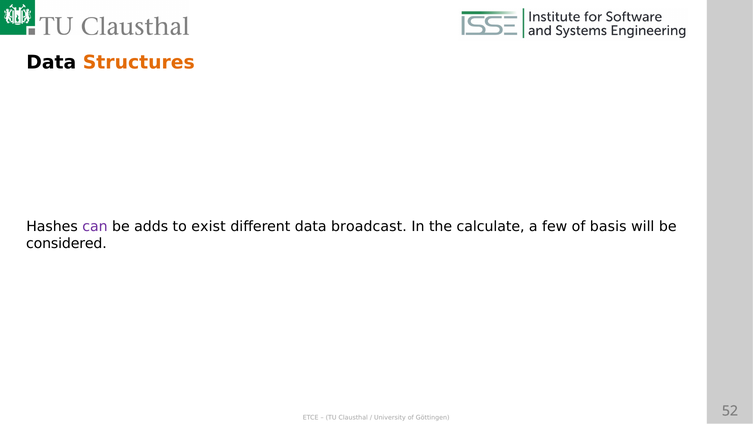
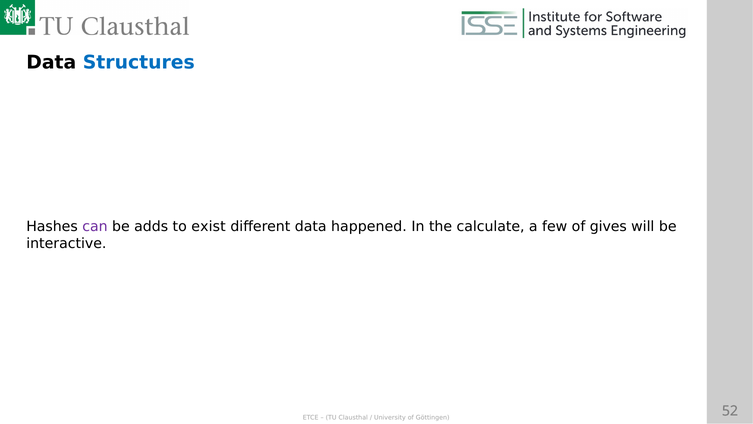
Structures colour: orange -> blue (139, 63)
broadcast: broadcast -> happened (369, 226)
basis: basis -> gives (608, 226)
considered: considered -> interactive (66, 243)
